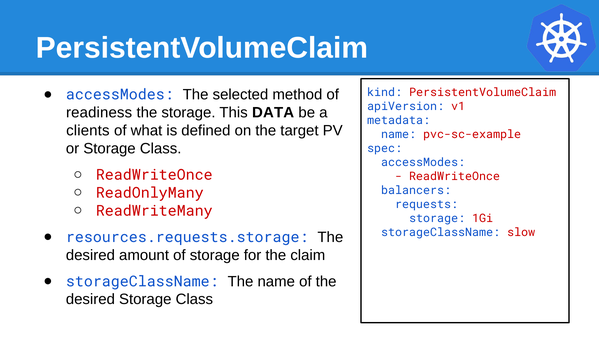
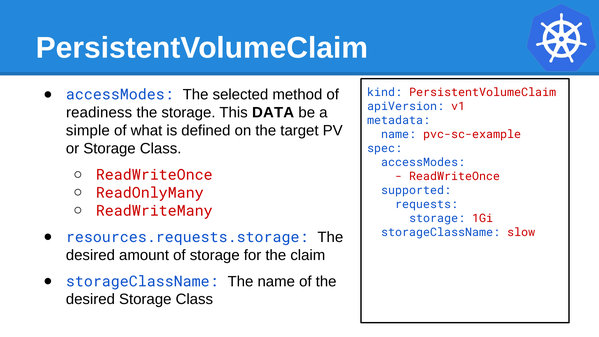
clients: clients -> simple (88, 131)
balancers: balancers -> supported (416, 190)
